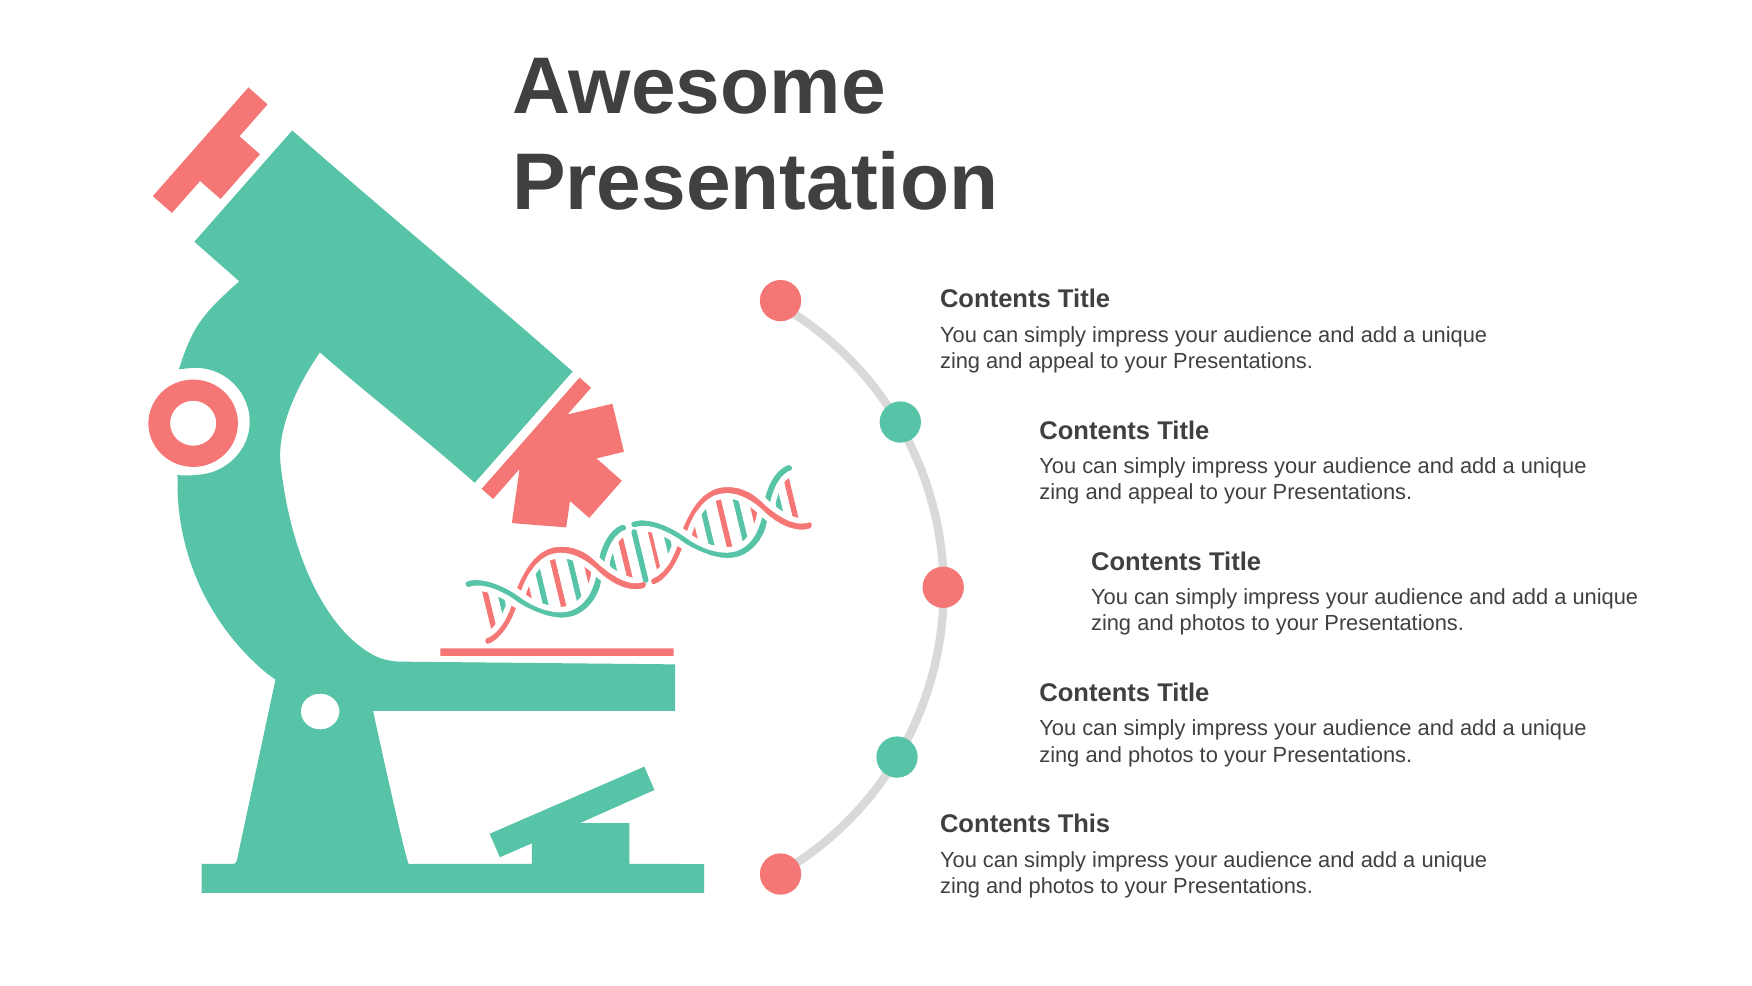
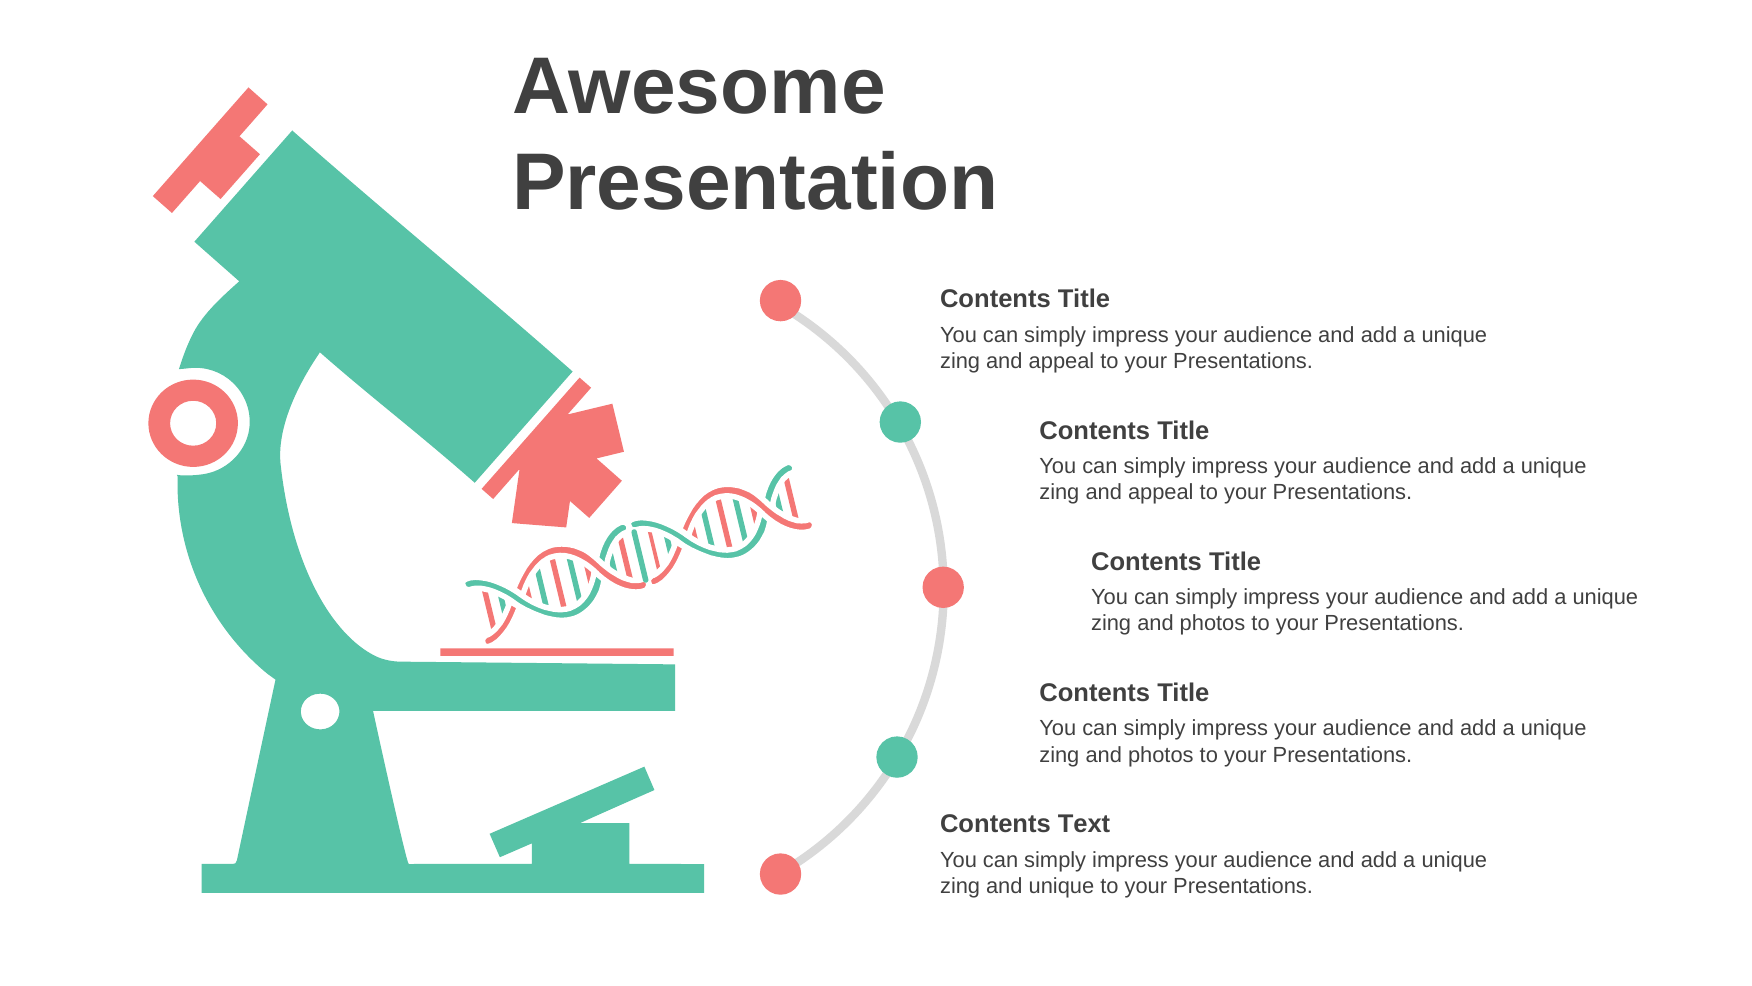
This: This -> Text (1084, 824)
photos: photos -> unique (1061, 886)
